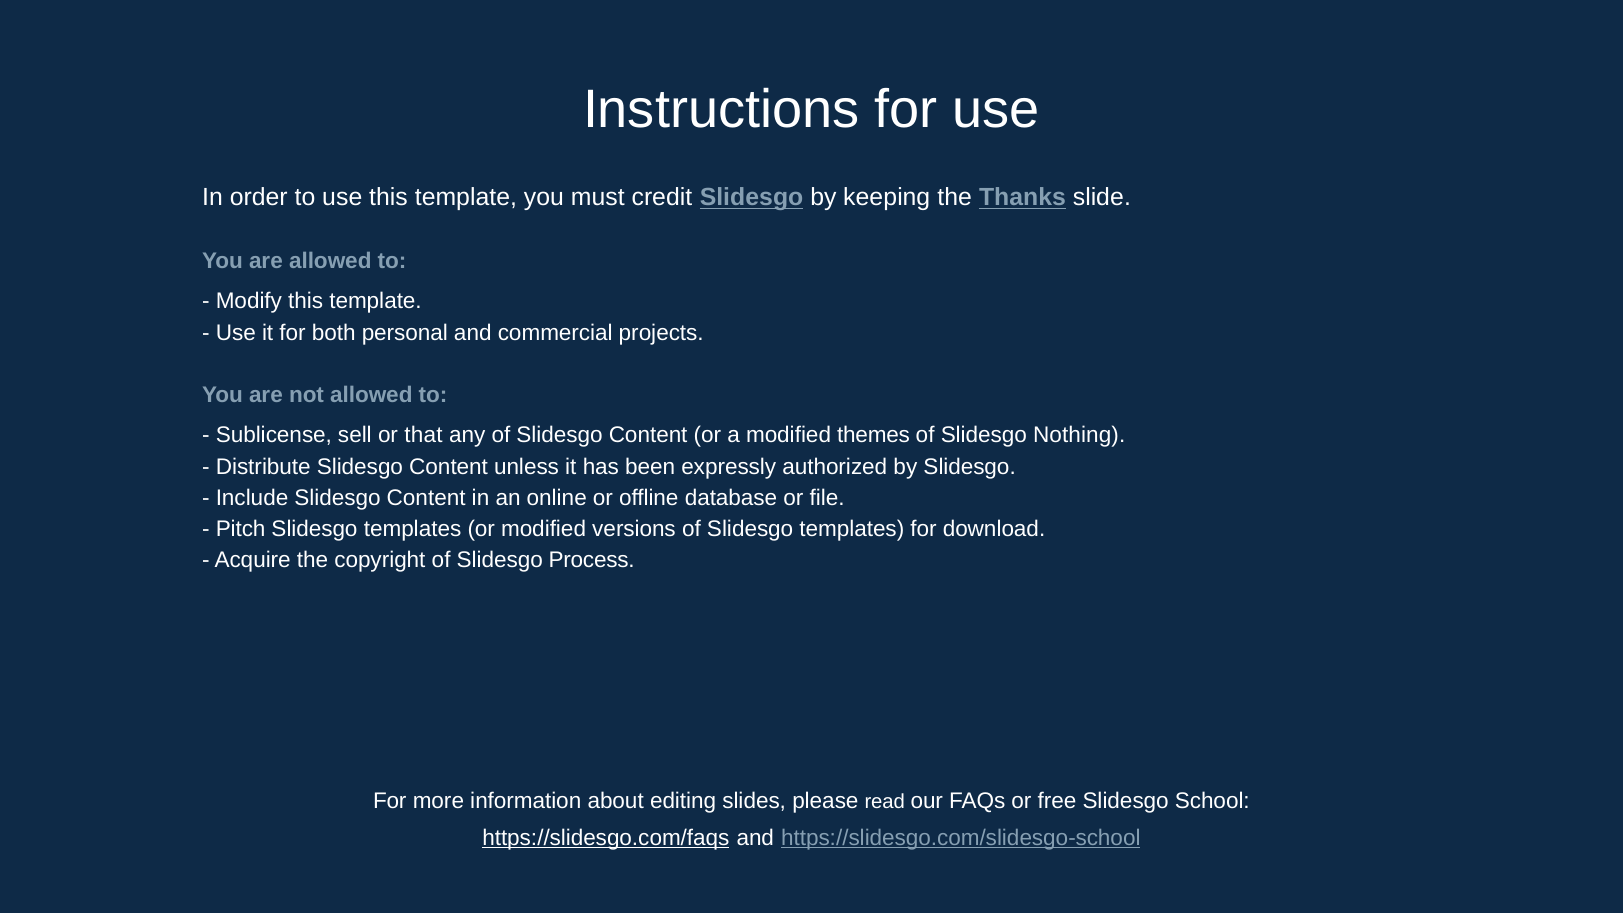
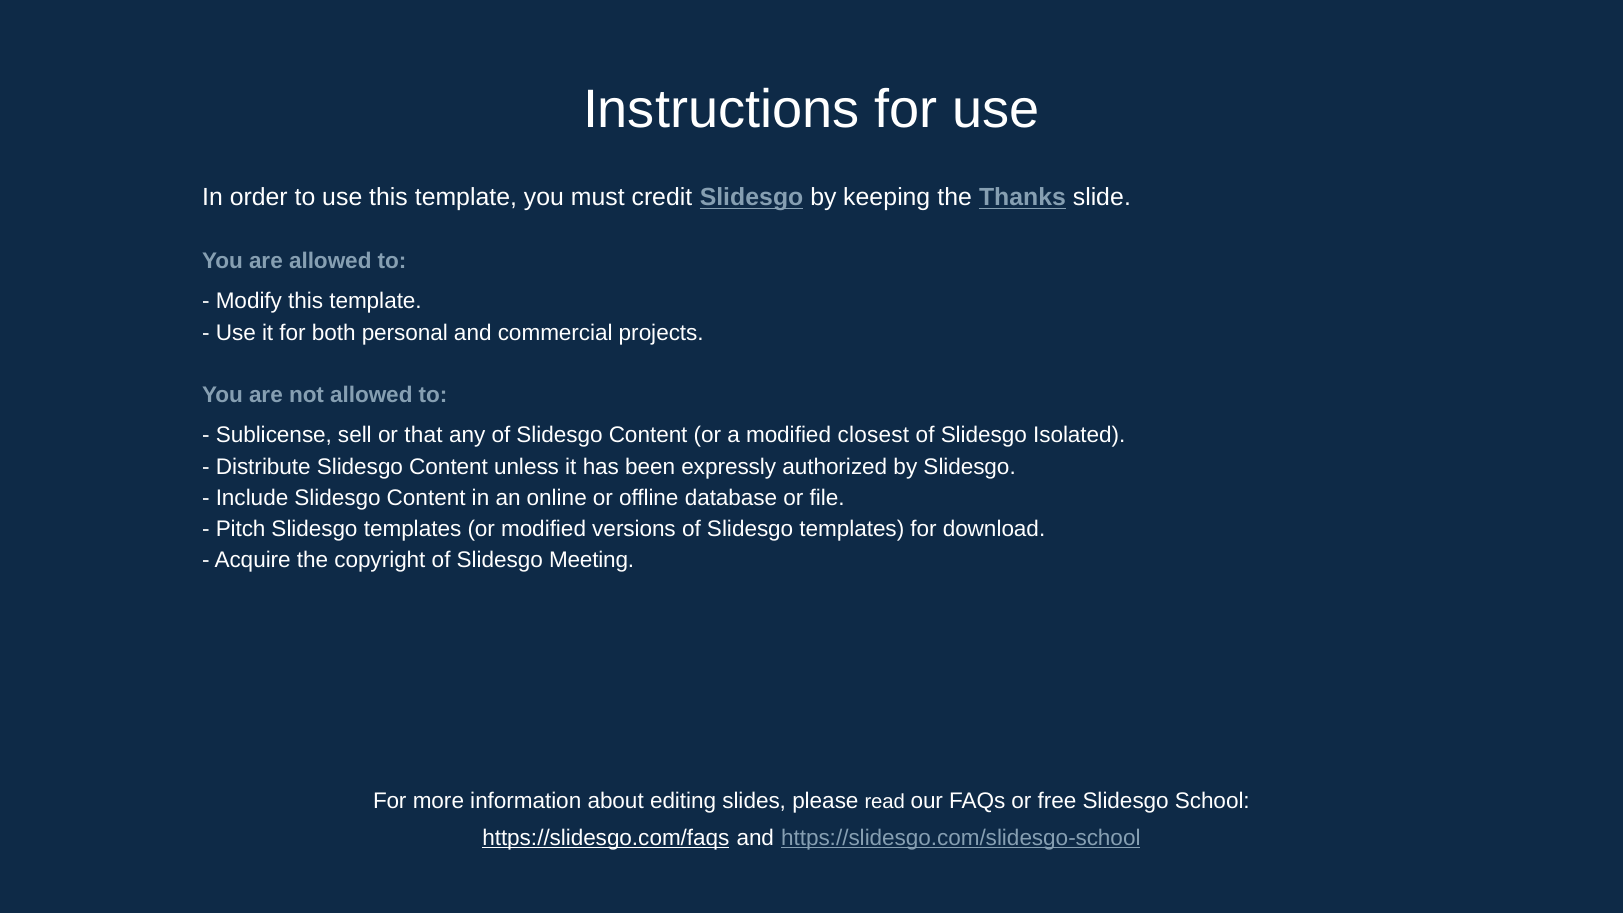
themes: themes -> closest (873, 435)
Nothing: Nothing -> Isolated (1079, 435)
Process: Process -> Meeting (592, 560)
